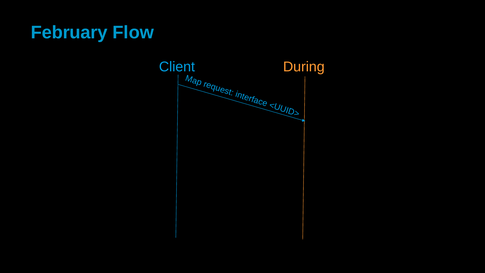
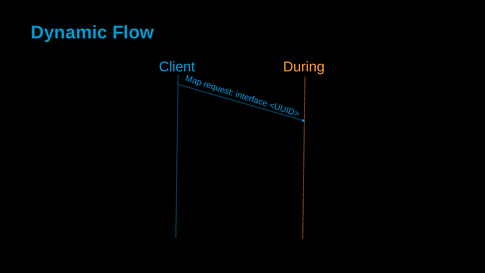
February: February -> Dynamic (69, 32)
